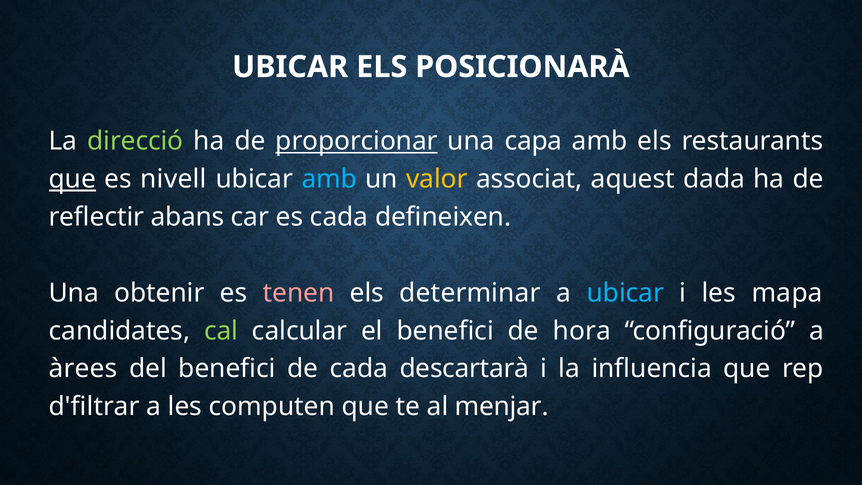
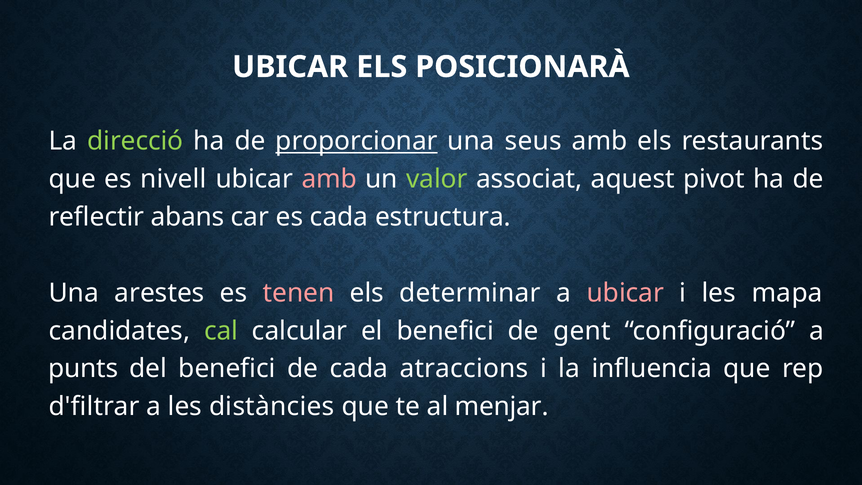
capa: capa -> seus (533, 141)
que underline: present -> none (72, 179)
amb colour: light blue -> pink (329, 179)
valor colour: yellow -> light green (437, 179)
dada: dada -> pivot (714, 179)
defineixen: defineixen -> estructura (443, 217)
obtenir: obtenir -> arestes (159, 293)
ubicar colour: light blue -> pink (625, 293)
hora: hora -> gent (582, 331)
àrees: àrees -> punts (83, 369)
descartarà: descartarà -> atraccions (464, 369)
computen: computen -> distàncies (272, 407)
